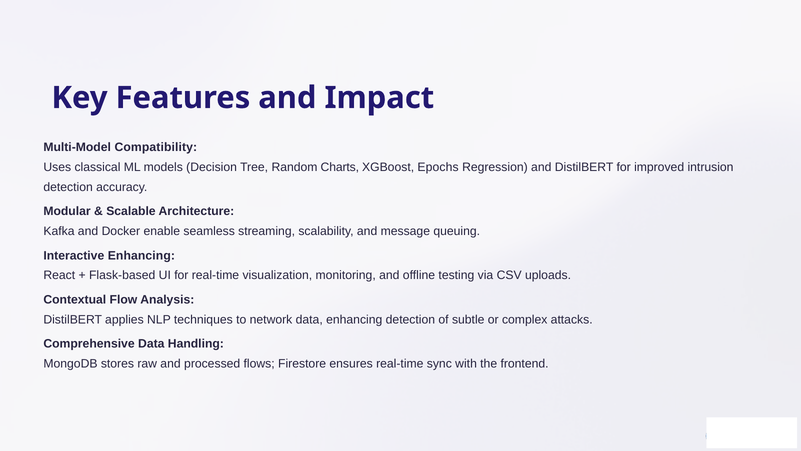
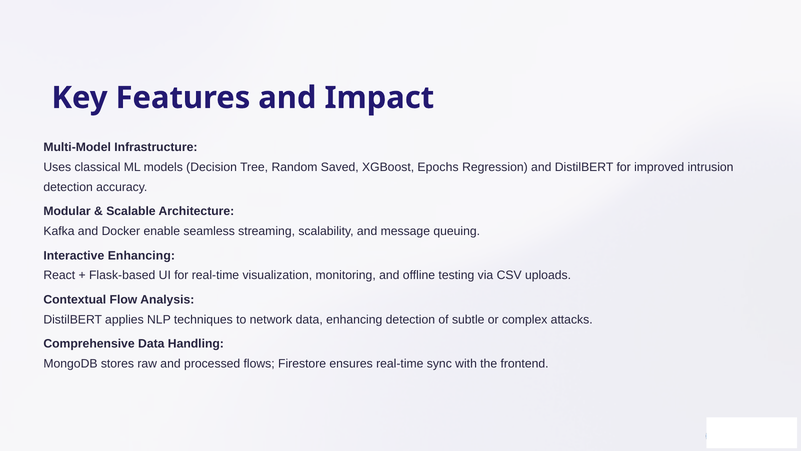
Compatibility: Compatibility -> Infrastructure (156, 147)
Charts: Charts -> Saved (340, 167)
